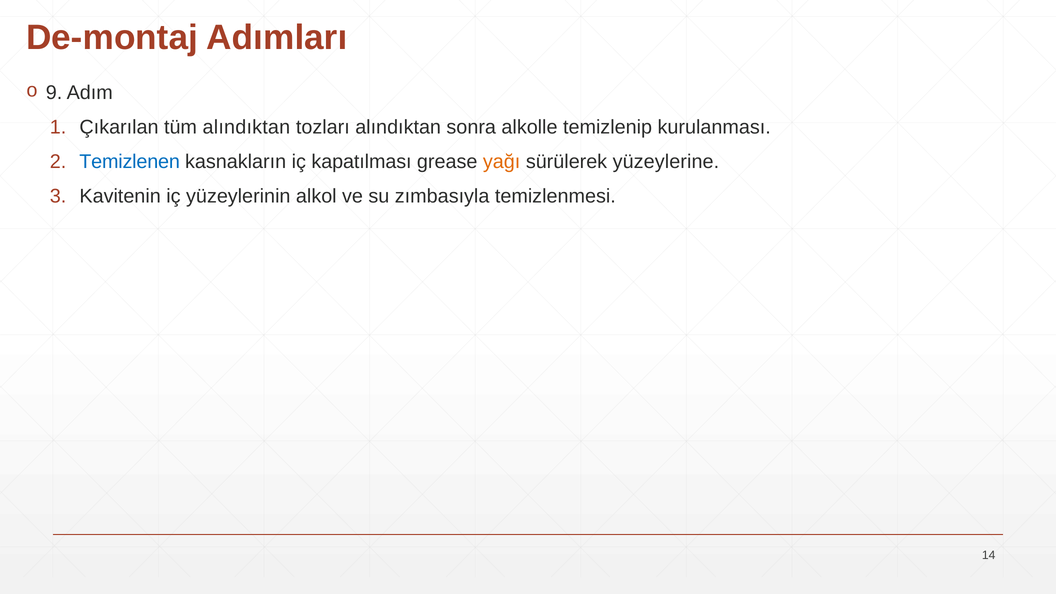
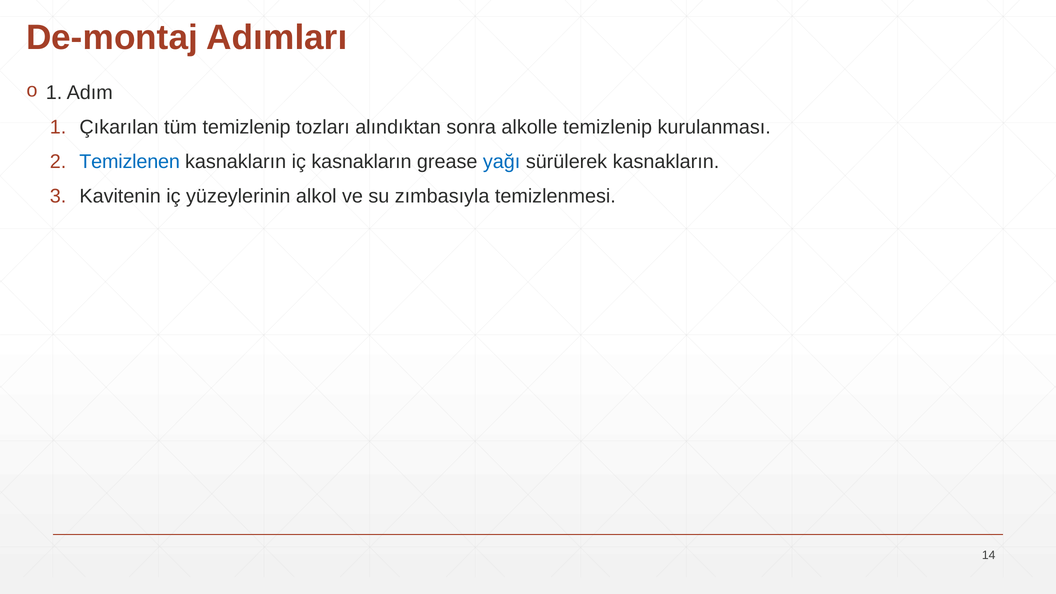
9: 9 -> 1 (54, 93)
tüm alındıktan: alındıktan -> temizlenip (247, 127)
iç kapatılması: kapatılması -> kasnakların (362, 162)
yağı colour: orange -> blue (502, 162)
sürülerek yüzeylerine: yüzeylerine -> kasnakların (666, 162)
